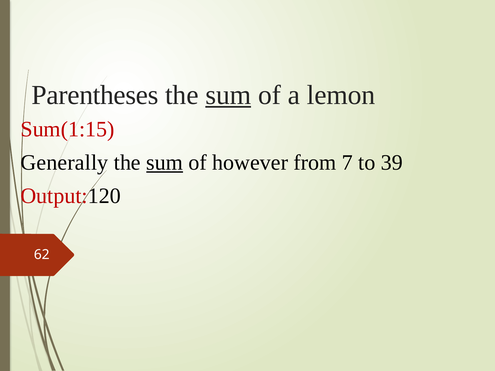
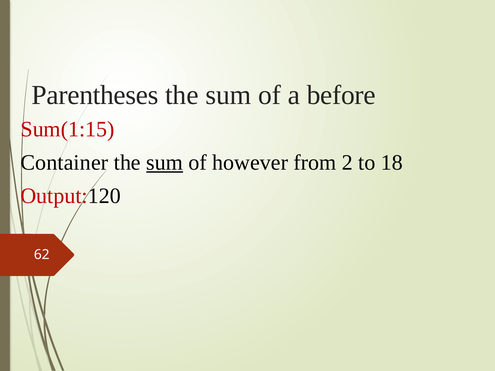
sum underline: present -> none (228, 95)
lemon: lemon -> before (341, 95)
Generally: Generally -> Container (64, 163)
7: 7 -> 2 (347, 163)
39: 39 -> 18 (392, 163)
